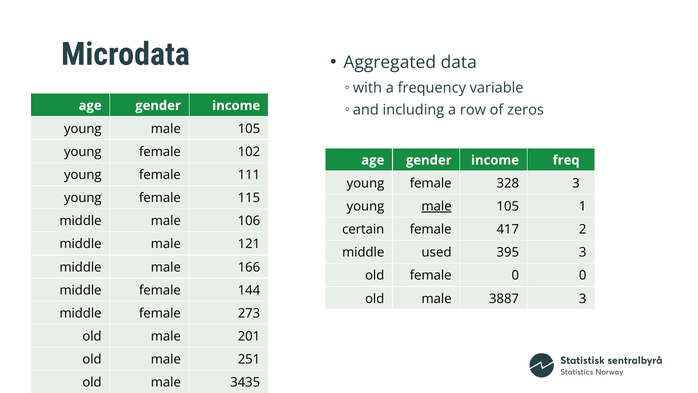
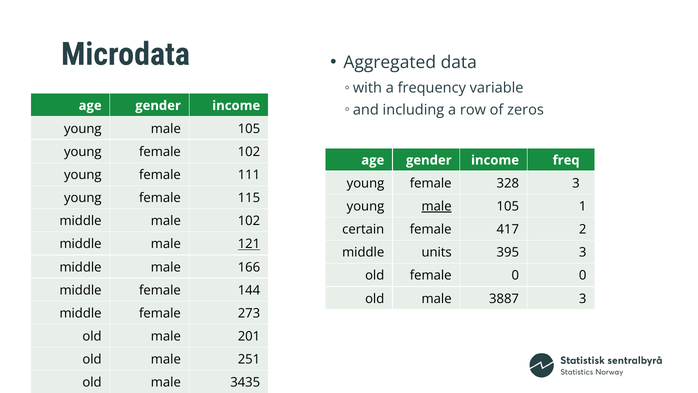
male 106: 106 -> 102 (249, 221)
121 underline: none -> present (249, 244)
used: used -> units (437, 252)
